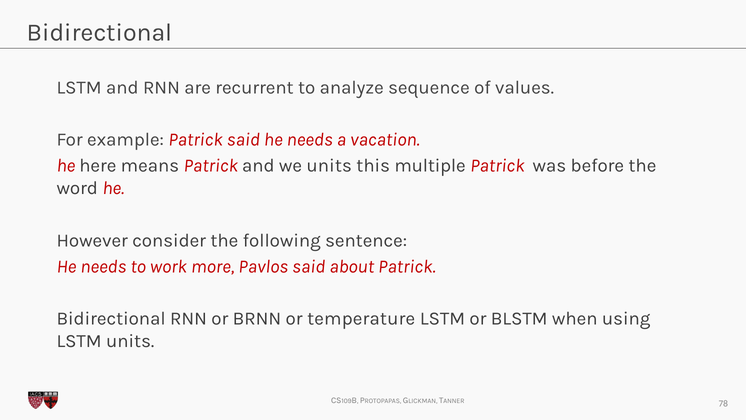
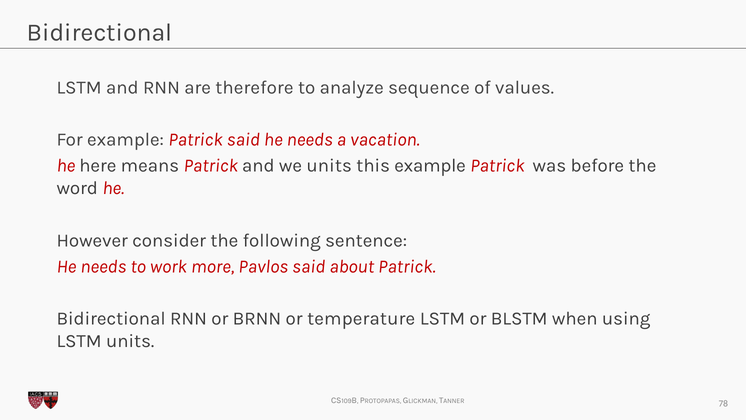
recurrent: recurrent -> therefore (254, 87)
this multiple: multiple -> example (430, 166)
